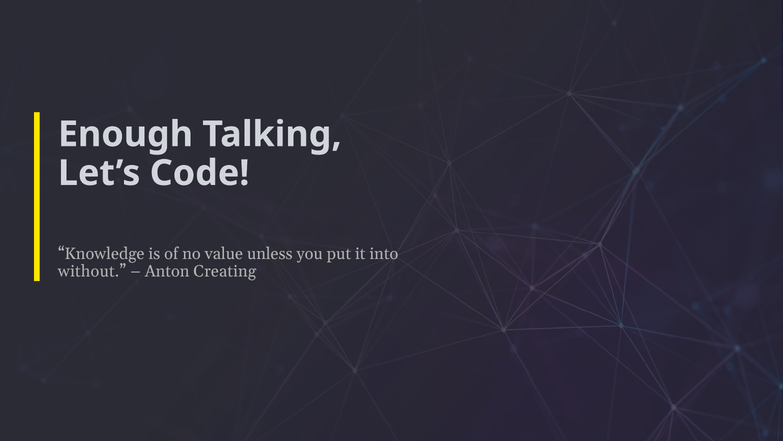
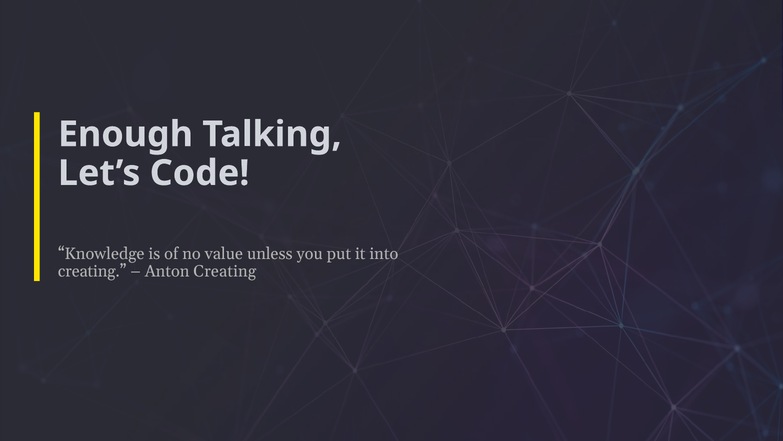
without: without -> creating (92, 271)
